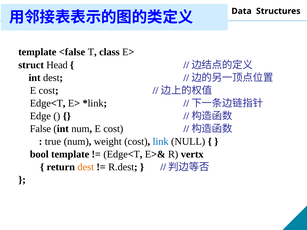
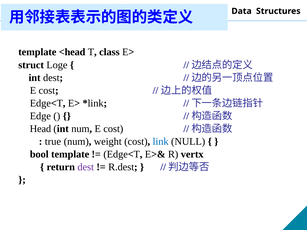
<false: <false -> <head (72, 52)
Head: Head -> Loge (57, 65)
False: False -> Head (40, 129)
dest colour: orange -> purple (86, 167)
